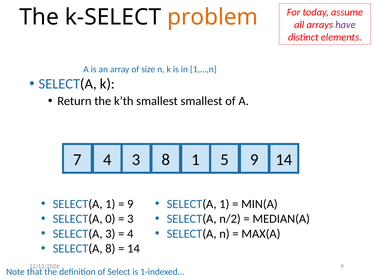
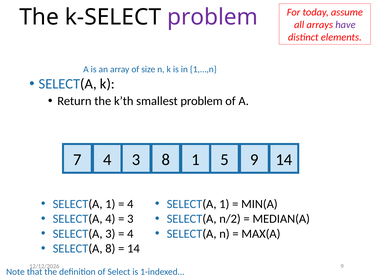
problem colour: orange -> purple (213, 17)
smallest smallest: smallest -> problem (202, 101)
9: 9 -> 4 (130, 205)
SELECT(A 0: 0 -> 4 (110, 219)
